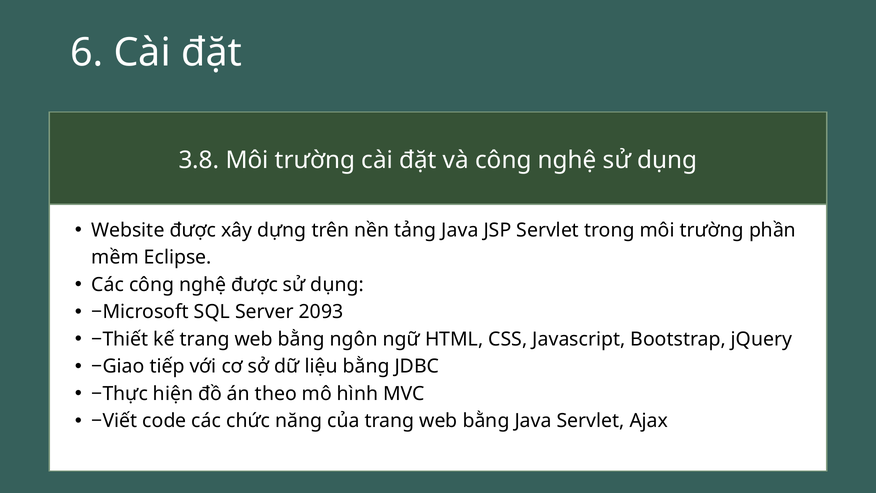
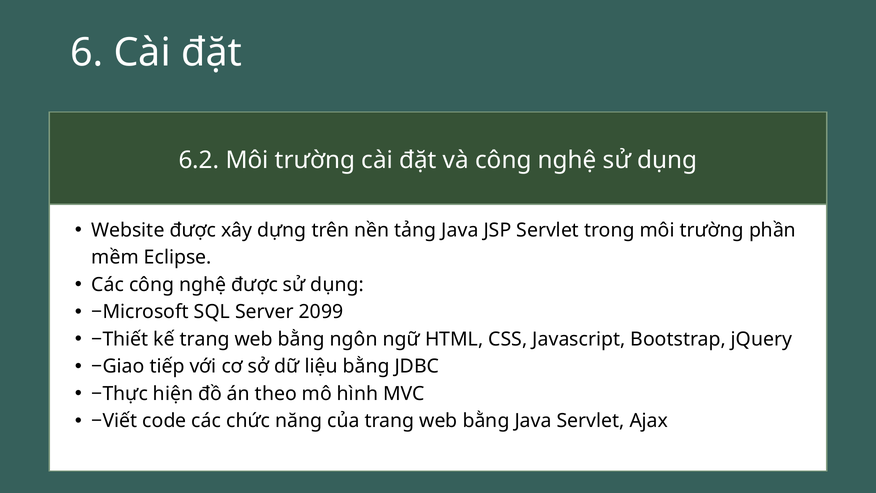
3.8: 3.8 -> 6.2 (199, 160)
2093: 2093 -> 2099 (321, 312)
